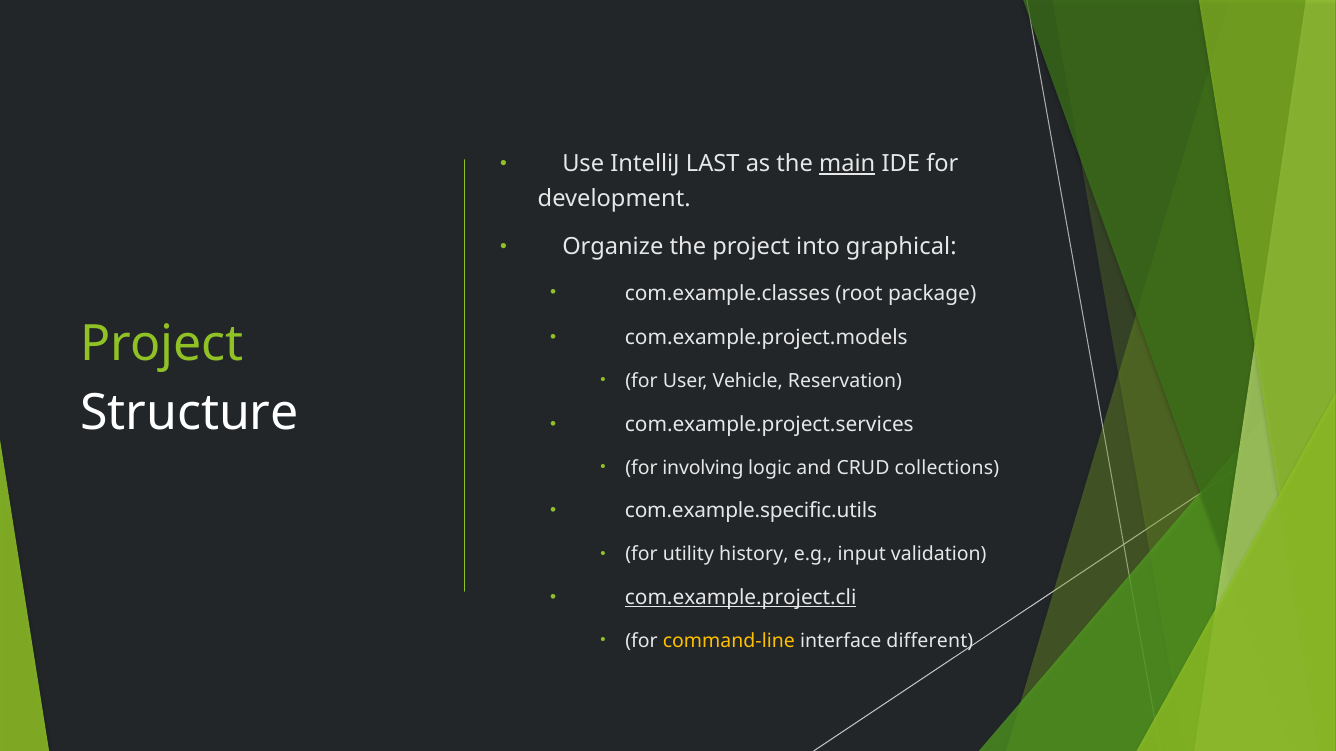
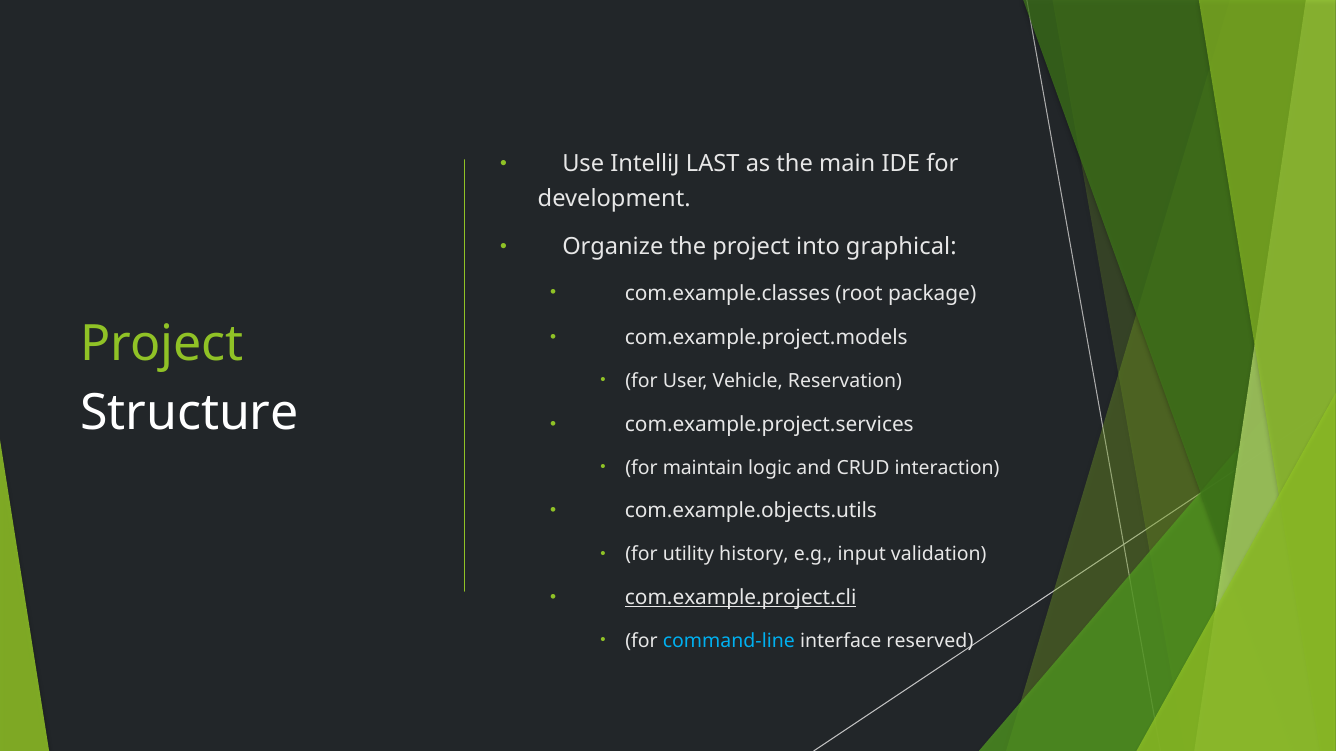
main underline: present -> none (847, 164)
involving: involving -> maintain (703, 468)
collections: collections -> interaction (947, 468)
com.example.specific.utils: com.example.specific.utils -> com.example.objects.utils (751, 511)
command-line colour: yellow -> light blue (729, 641)
different: different -> reserved (930, 641)
